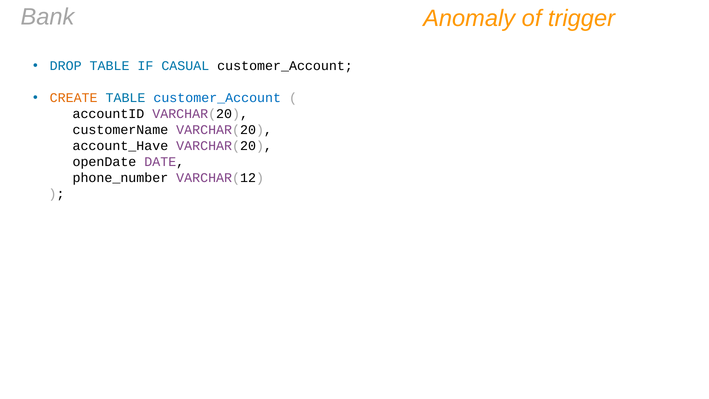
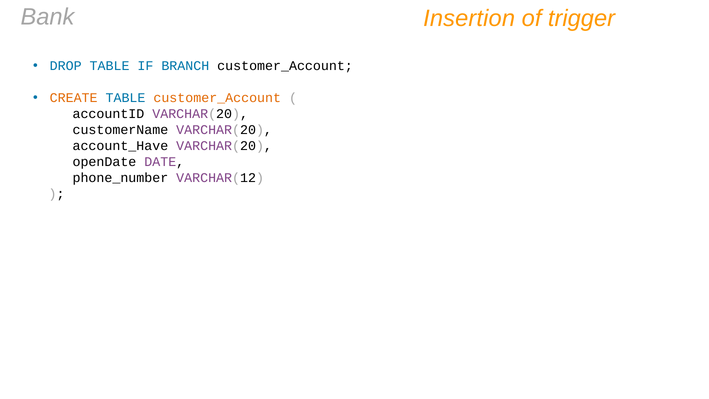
Anomaly: Anomaly -> Insertion (469, 18)
CASUAL: CASUAL -> BRANCH (185, 66)
customer_Account colour: blue -> orange (217, 98)
